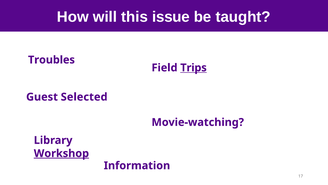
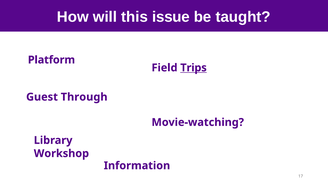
Troubles: Troubles -> Platform (51, 60)
Selected: Selected -> Through (84, 97)
Workshop underline: present -> none (61, 153)
